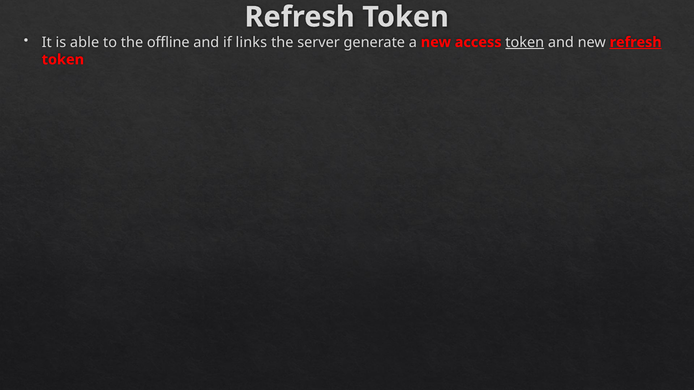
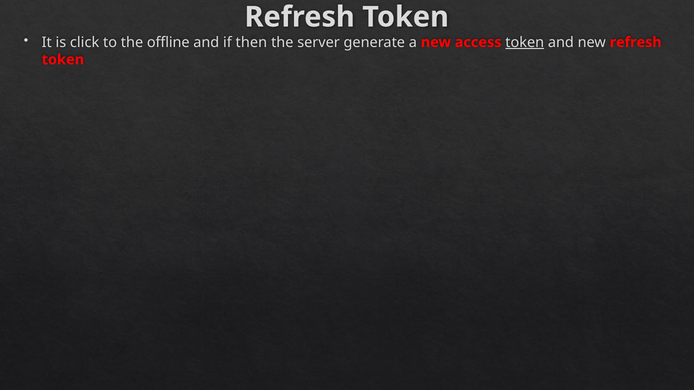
able: able -> click (85, 42)
links: links -> then (251, 42)
refresh underline: present -> none (636, 42)
